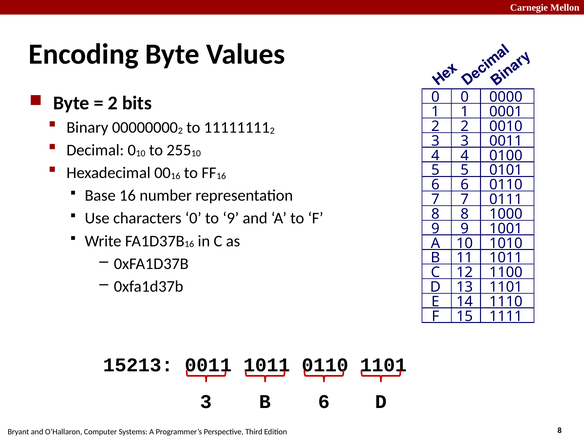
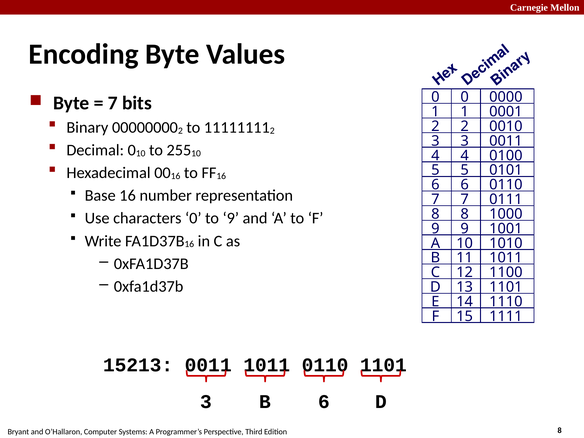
2: 2 -> 7 (113, 103)
